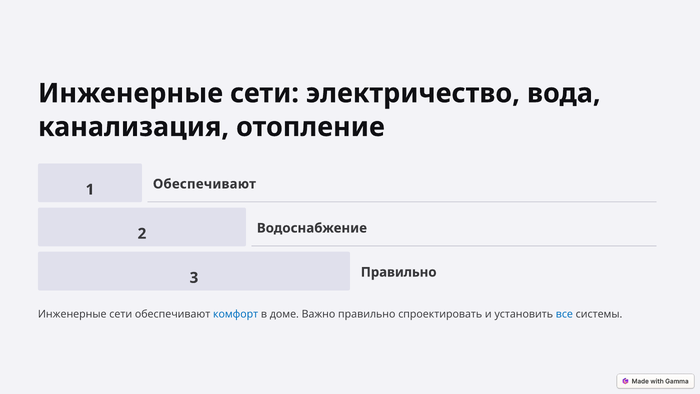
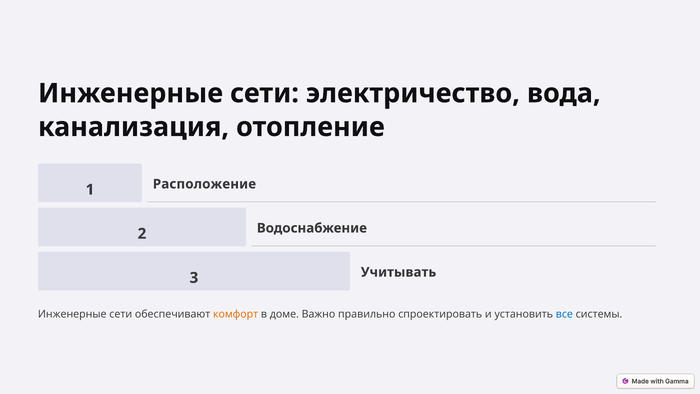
1 Обеспечивают: Обеспечивают -> Расположение (204, 184)
3 Правильно: Правильно -> Учитывать (399, 272)
комфорт colour: blue -> orange (236, 314)
